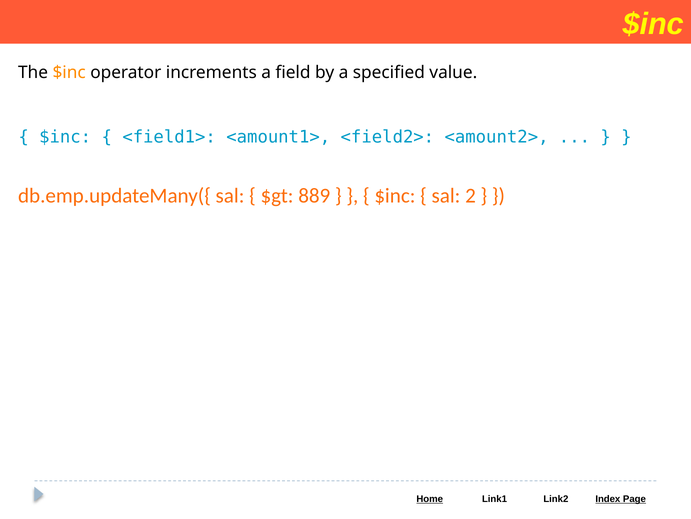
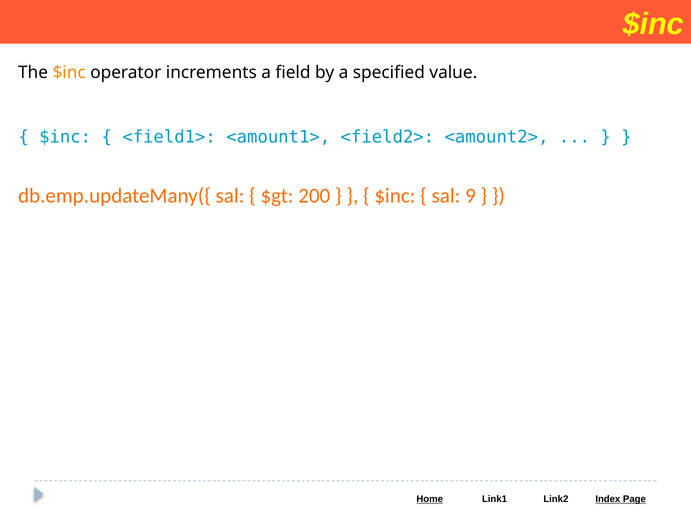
889: 889 -> 200 (314, 195)
2: 2 -> 9 (471, 195)
